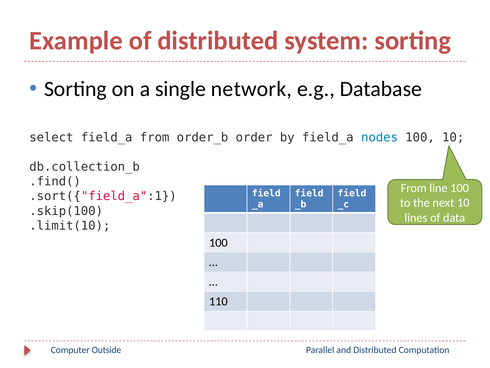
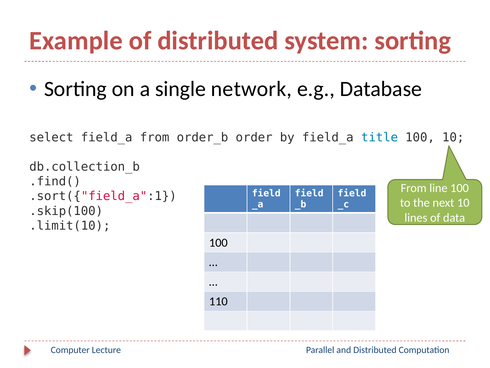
nodes: nodes -> title (380, 137)
Outside: Outside -> Lecture (106, 349)
